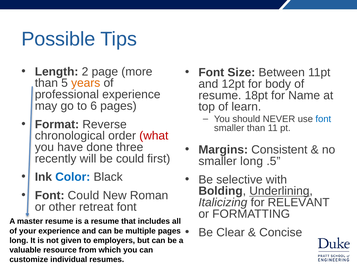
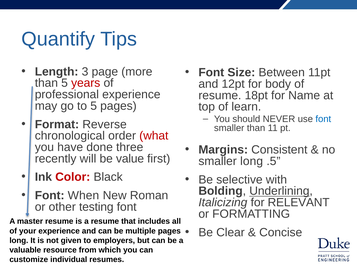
Possible: Possible -> Quantify (58, 39)
2: 2 -> 3 (85, 72)
years colour: orange -> red (86, 83)
to 6: 6 -> 5 (94, 106)
be could: could -> value (130, 158)
Color colour: blue -> red (73, 177)
Font Could: Could -> When (83, 195)
retreat: retreat -> testing (96, 207)
